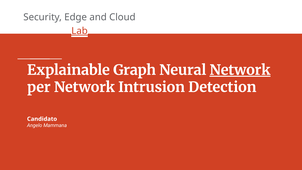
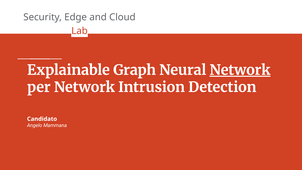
Lab underline: present -> none (80, 31)
